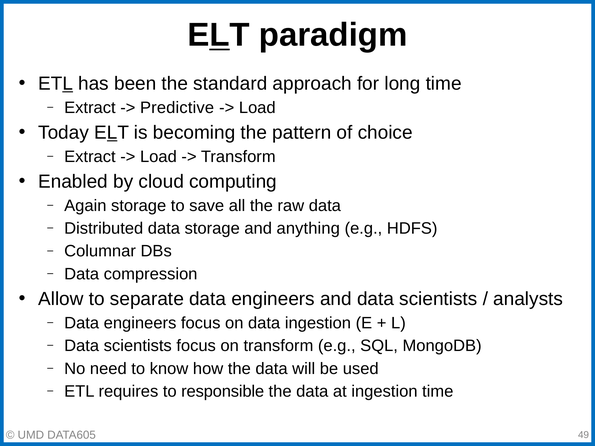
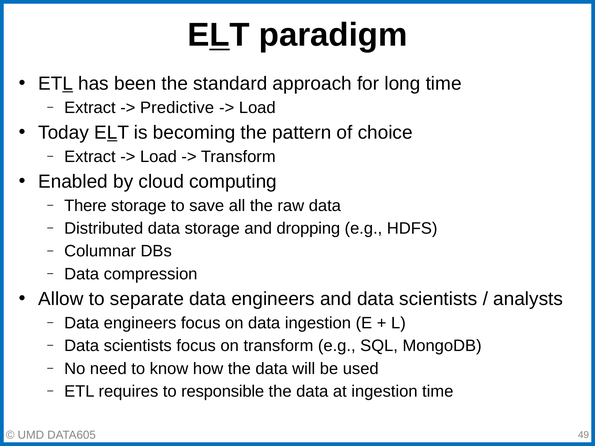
Again: Again -> There (85, 206)
anything: anything -> dropping (308, 229)
